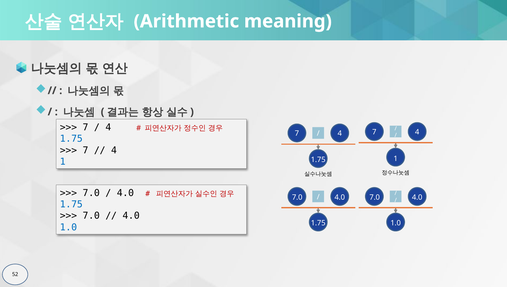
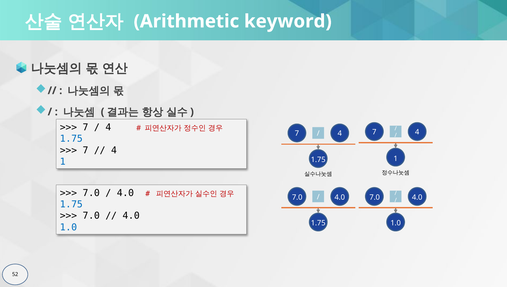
meaning: meaning -> keyword (288, 21)
